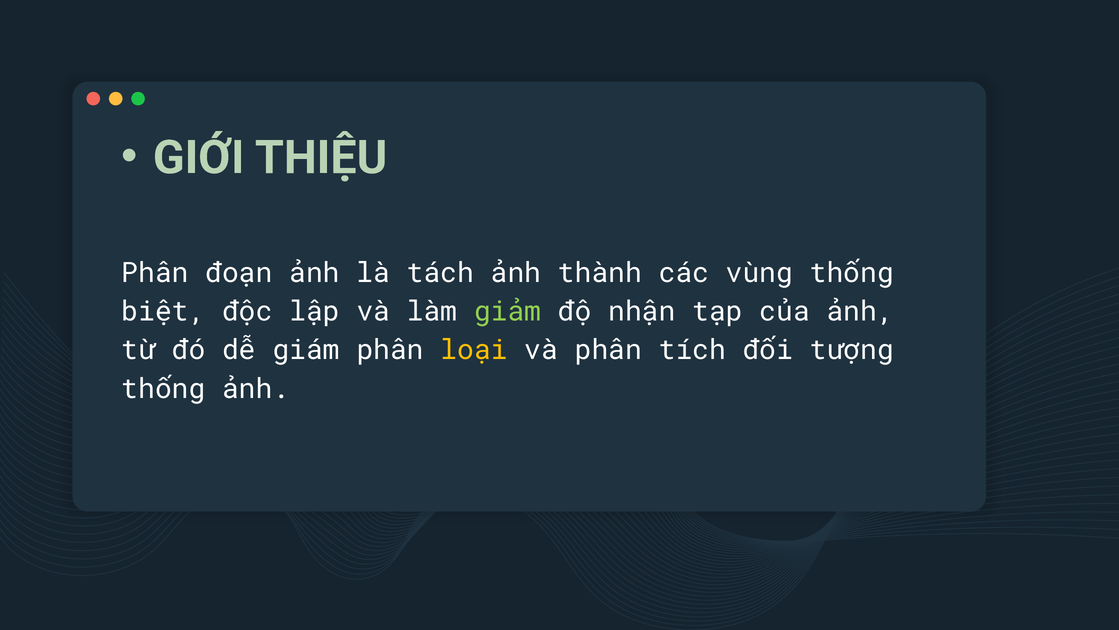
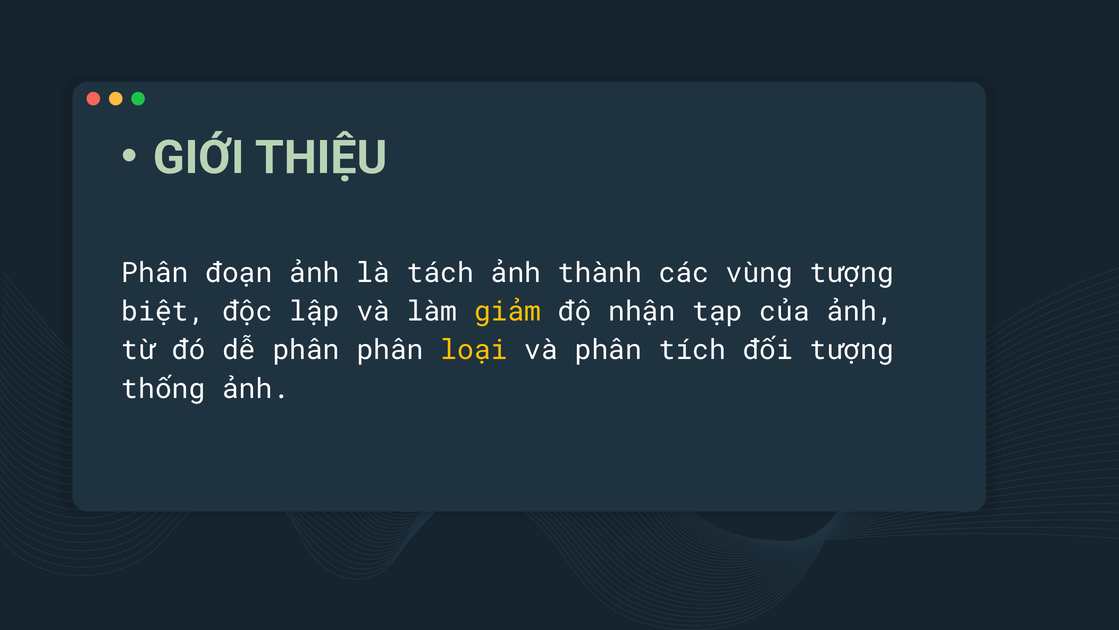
vùng thống: thống -> tượng (852, 273)
giảm colour: light green -> yellow (508, 311)
dễ giám: giám -> phân (306, 350)
